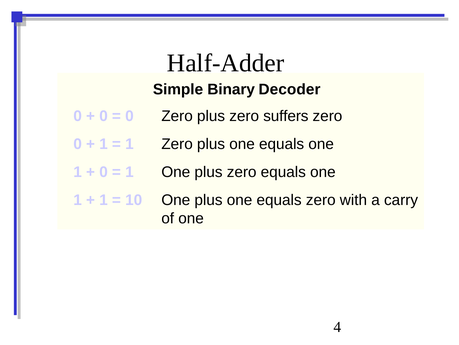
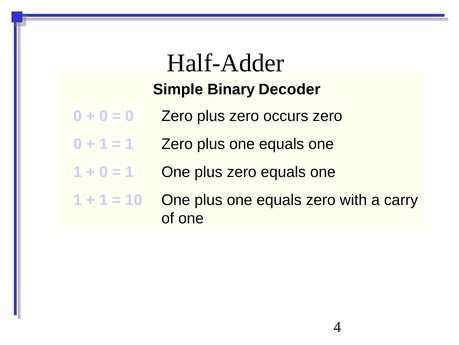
suffers: suffers -> occurs (286, 116)
